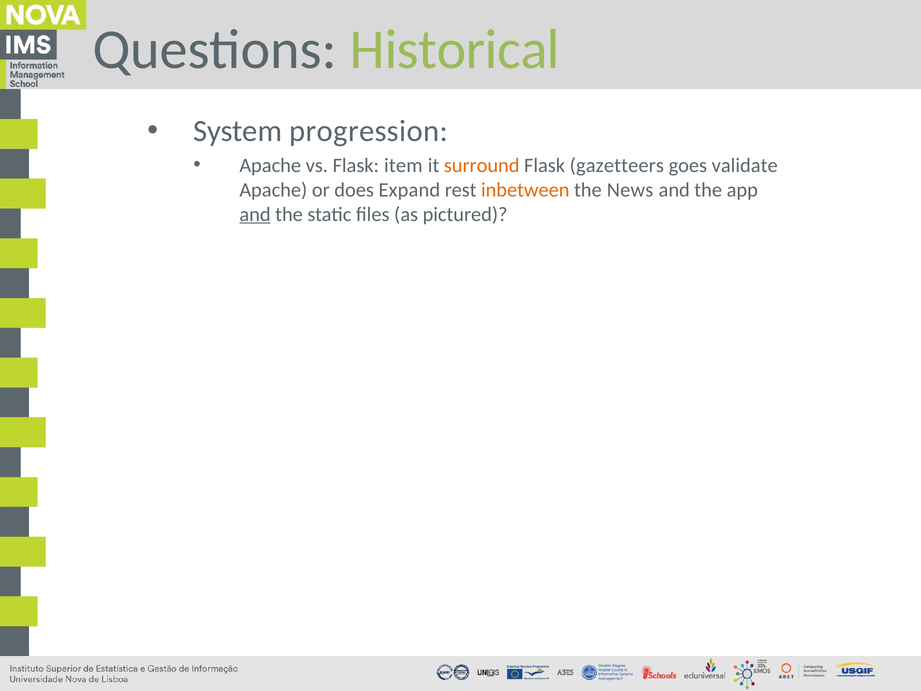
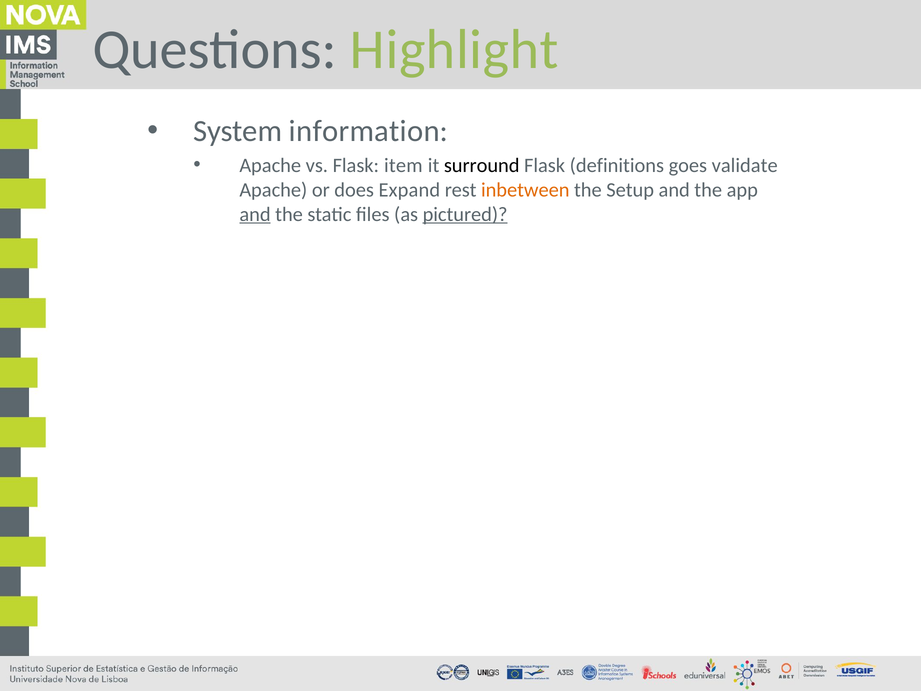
Historical: Historical -> Highlight (454, 50)
progression: progression -> information (369, 131)
surround colour: orange -> black (482, 165)
gazetteers: gazetteers -> definitions (617, 165)
News: News -> Setup (630, 190)
pictured underline: none -> present (465, 214)
